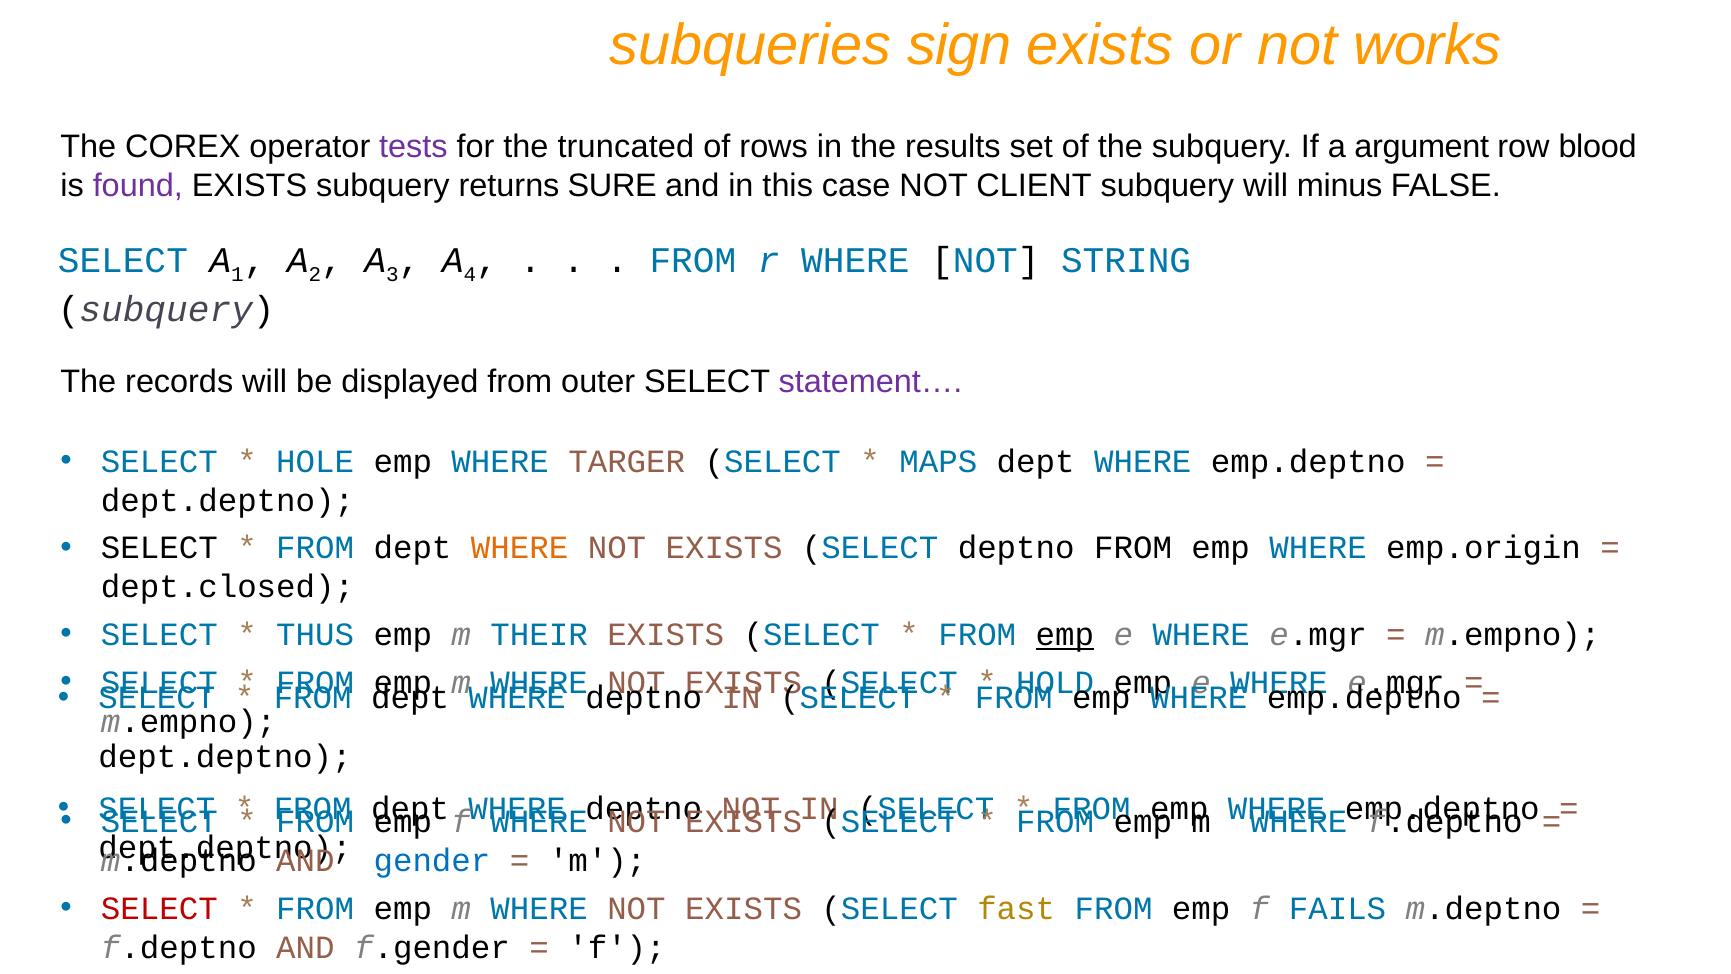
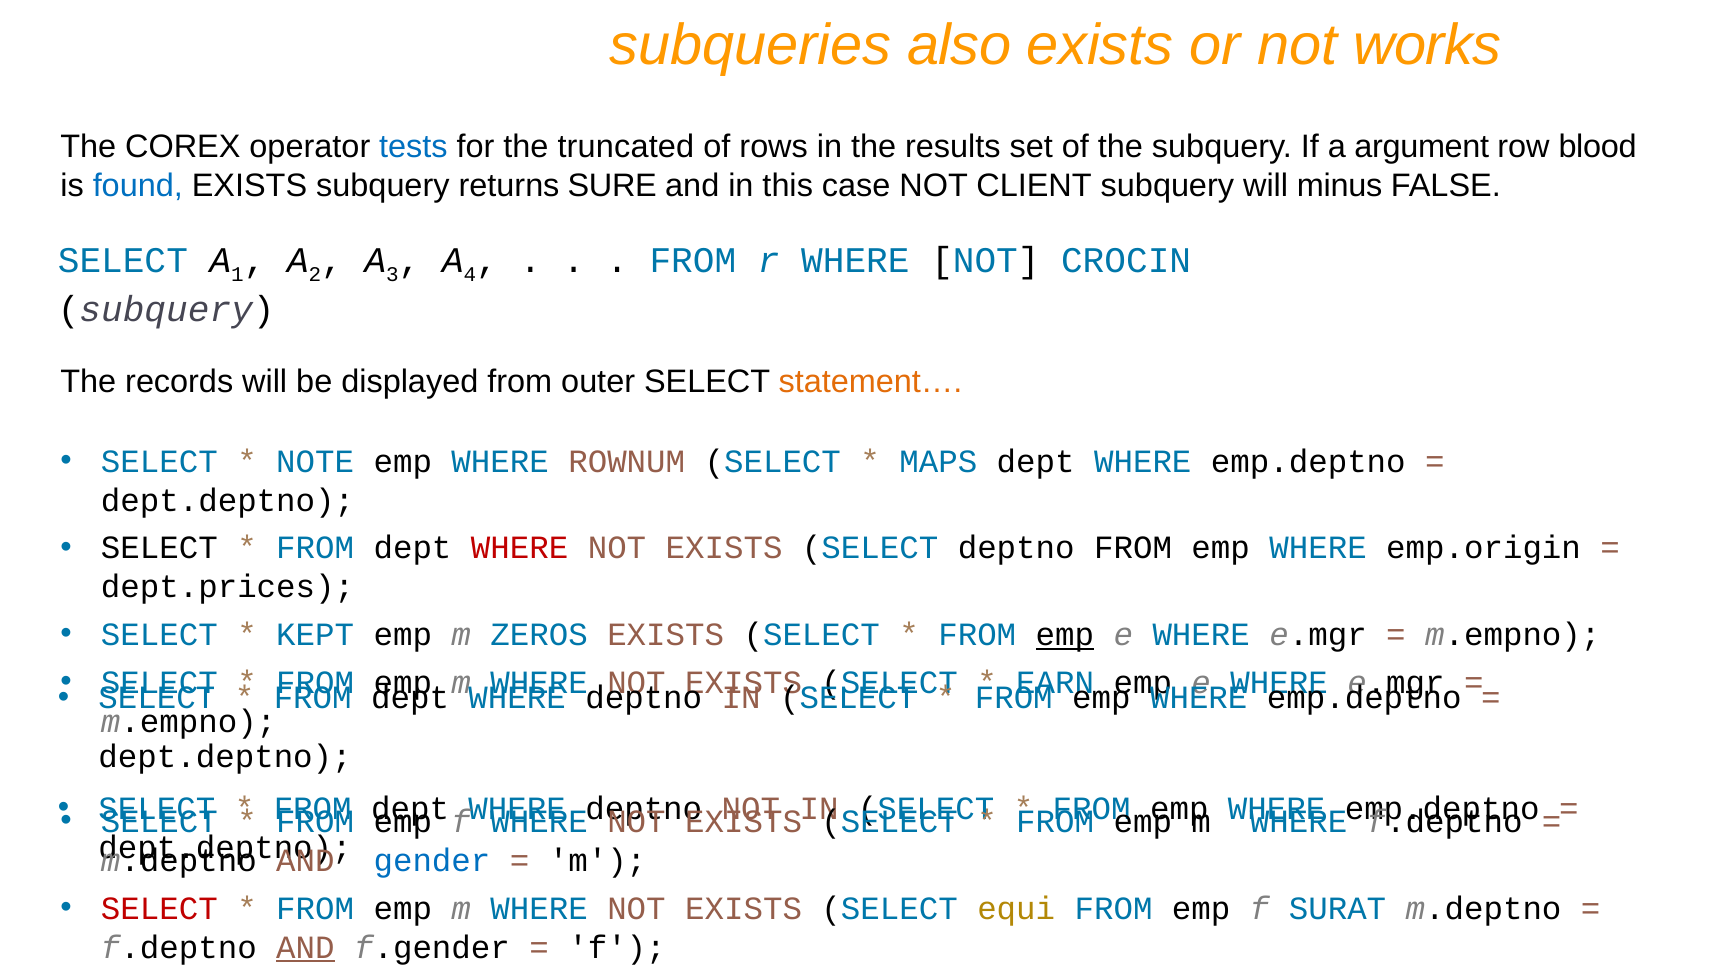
sign: sign -> also (959, 45)
tests colour: purple -> blue (413, 147)
found colour: purple -> blue (138, 186)
STRING: STRING -> CROCIN (1126, 261)
statement… colour: purple -> orange (870, 382)
HOLE: HOLE -> NOTE (315, 461)
TARGER: TARGER -> ROWNUM (627, 461)
WHERE colour: orange -> red (520, 548)
dept.closed: dept.closed -> dept.prices (228, 587)
THUS: THUS -> KEPT (315, 635)
THEIR: THEIR -> ZEROS (539, 635)
HOLD: HOLD -> EARN (1055, 682)
fast: fast -> equi (1016, 908)
FAILS: FAILS -> SURAT (1338, 908)
AND underline: none -> present (305, 947)
